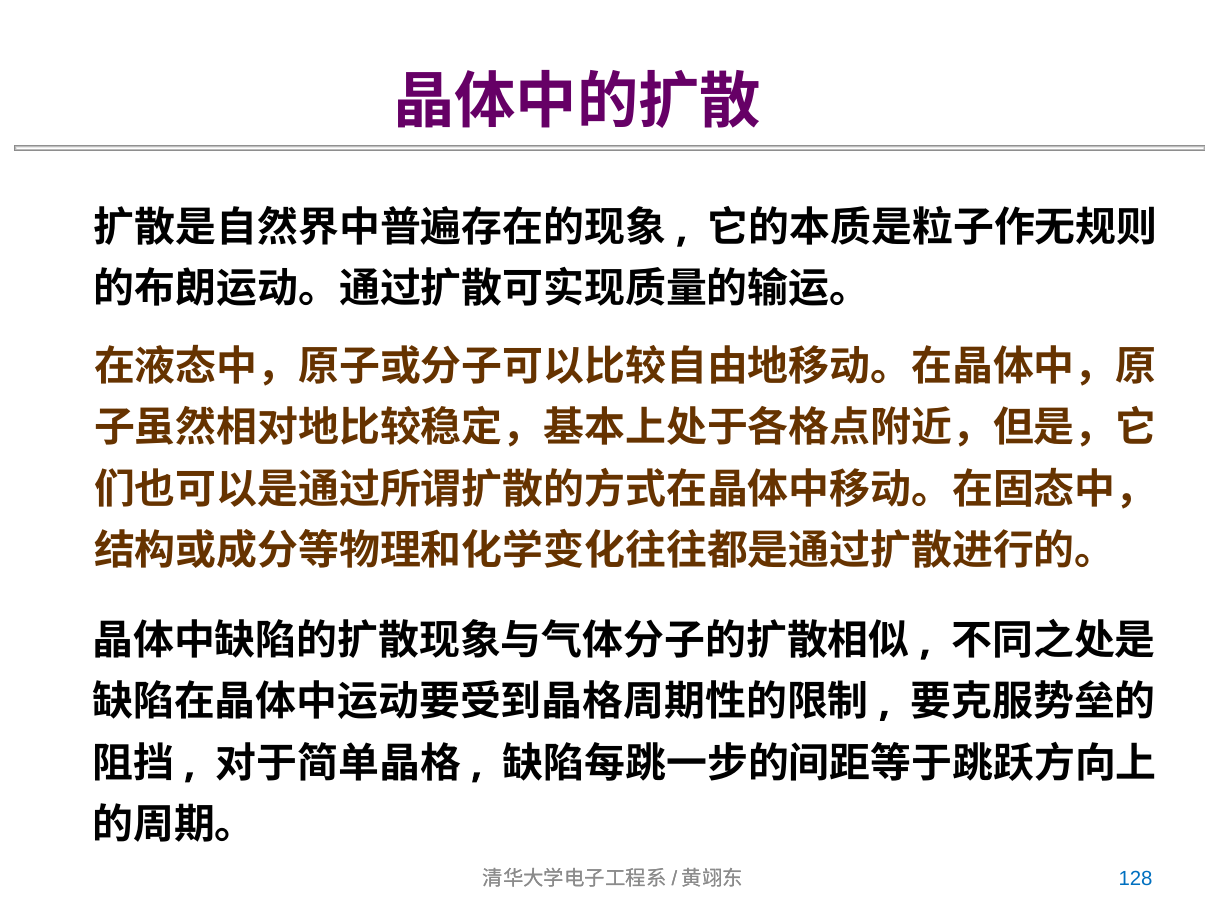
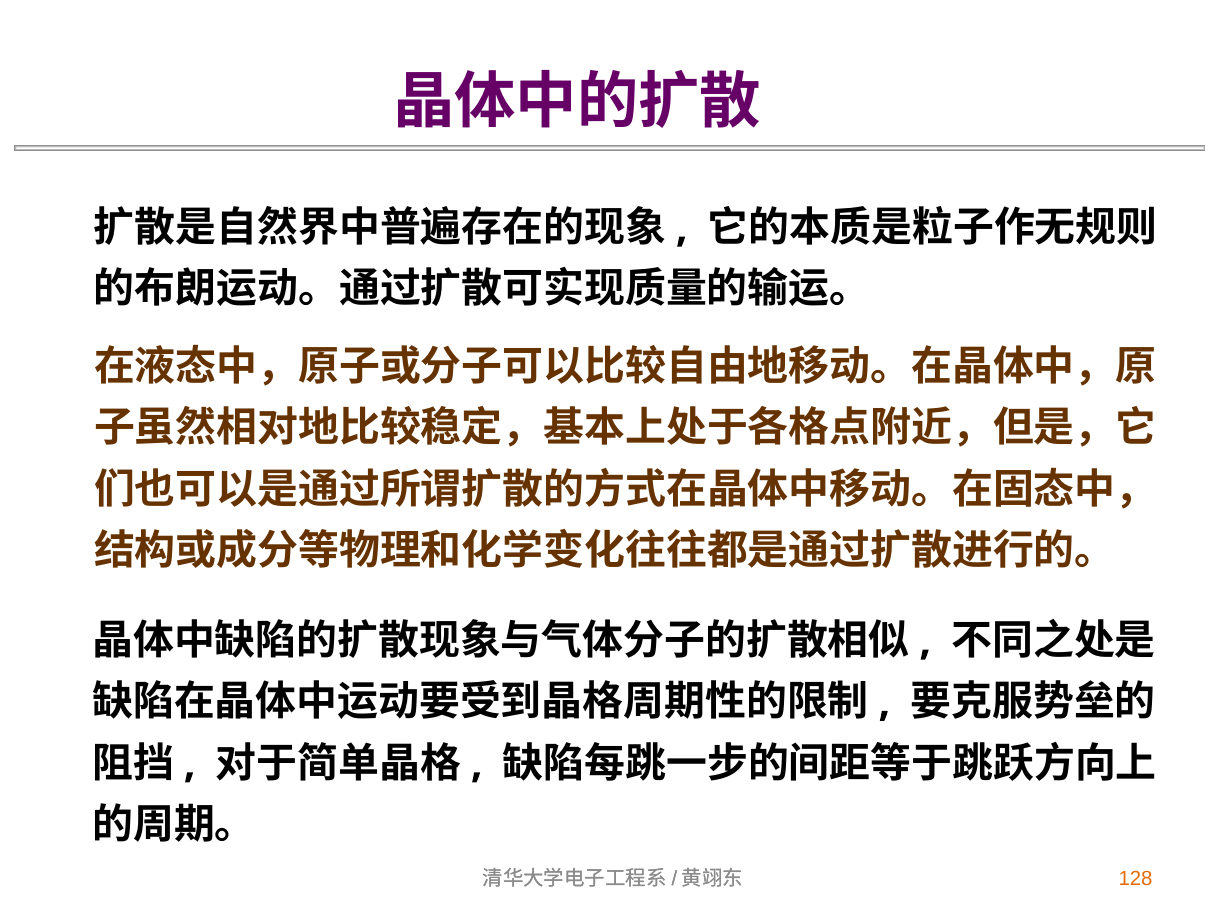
128 colour: blue -> orange (1136, 878)
